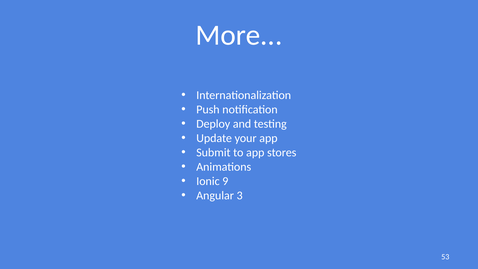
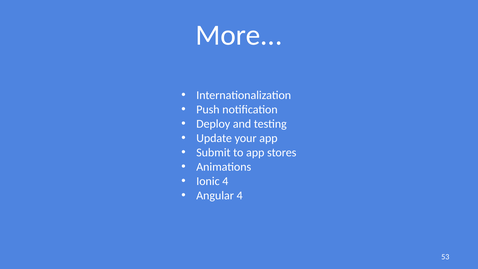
Ionic 9: 9 -> 4 (225, 181)
Angular 3: 3 -> 4 (240, 196)
